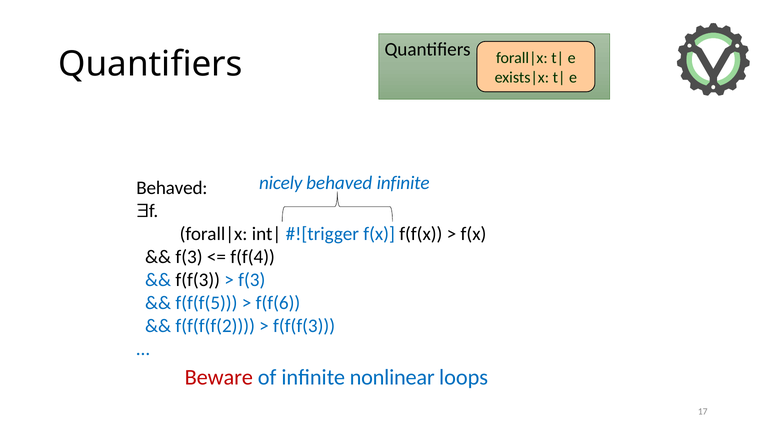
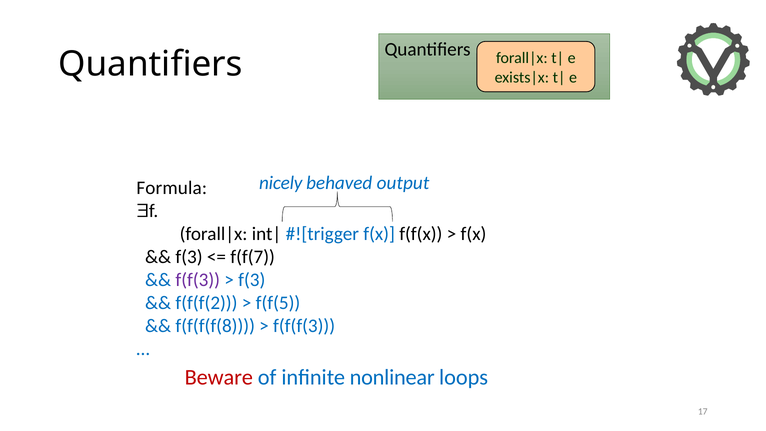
behaved infinite: infinite -> output (403, 183)
Behaved: Behaved -> Formula (172, 188)
f(f(4: f(f(4 -> f(f(7 (253, 257)
f(f(3 colour: black -> purple (198, 280)
f(f(f(5: f(f(f(5 -> f(f(f(2 (206, 303)
f(f(6: f(f(6 -> f(f(5 (278, 303)
f(f(f(f(2: f(f(f(f(2 -> f(f(f(f(8 (215, 326)
